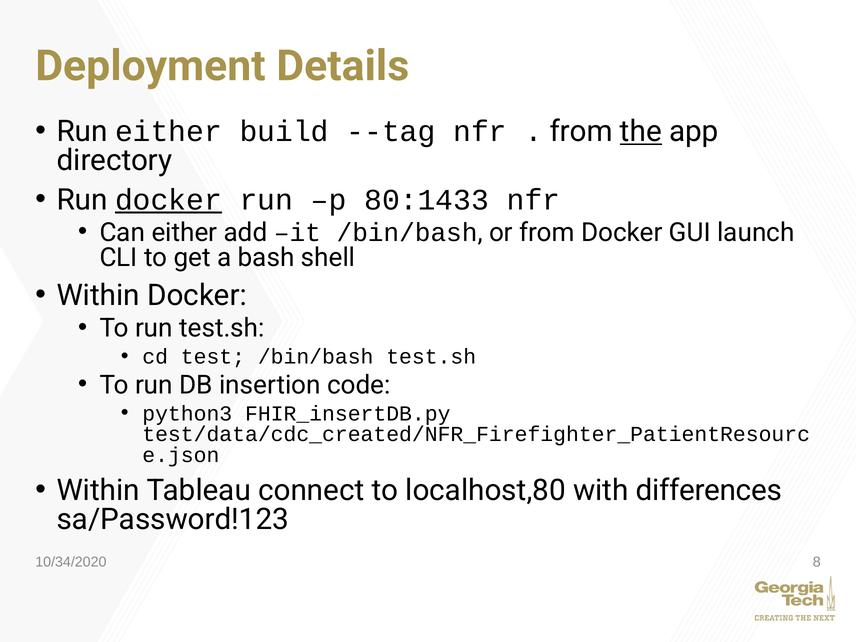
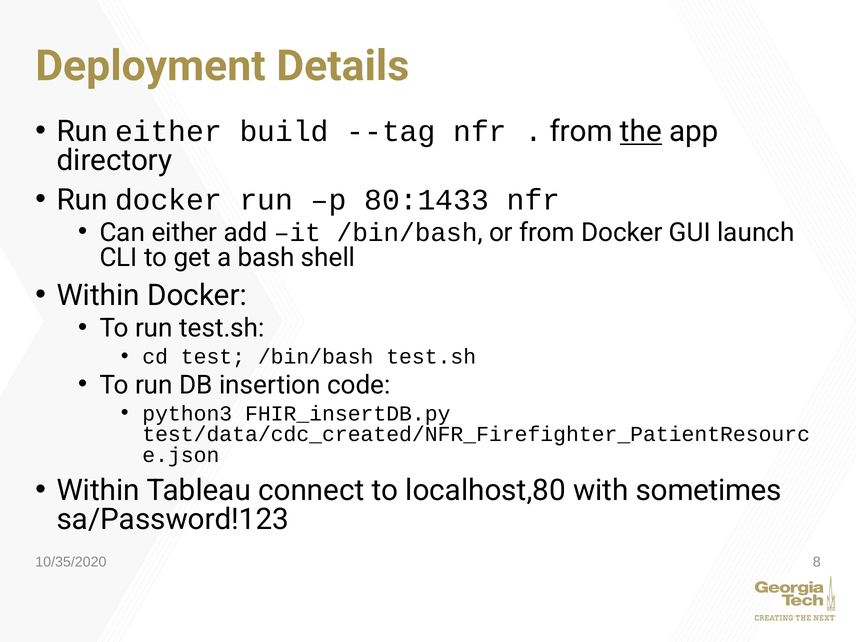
docker underline: present -> none (168, 200)
differences: differences -> sometimes (709, 490)
10/34/2020: 10/34/2020 -> 10/35/2020 (71, 562)
